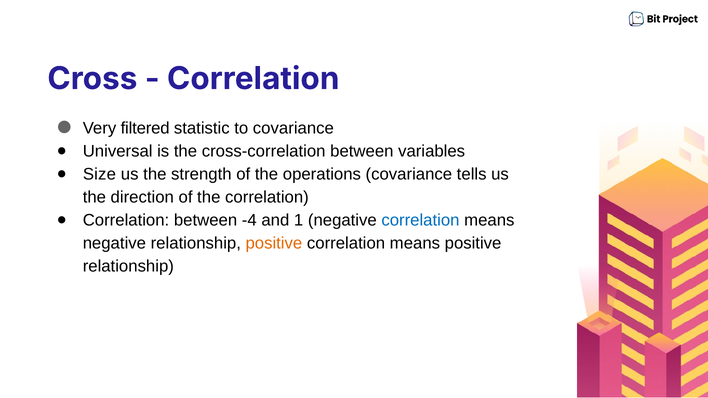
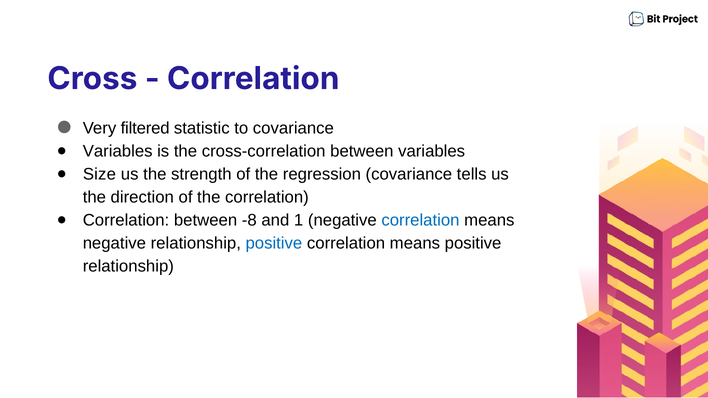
Universal: Universal -> Variables (118, 151)
operations: operations -> regression (322, 174)
-4: -4 -> -8 (249, 220)
positive colour: orange -> blue (274, 244)
